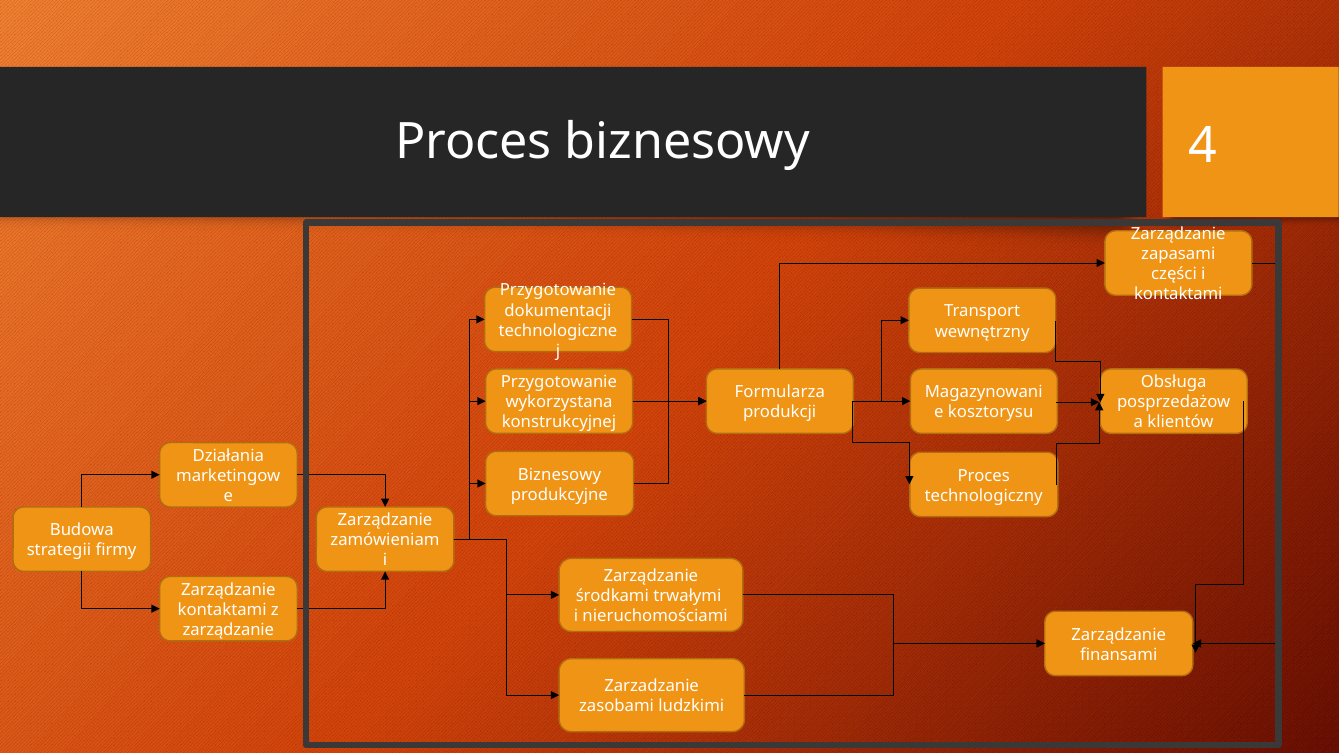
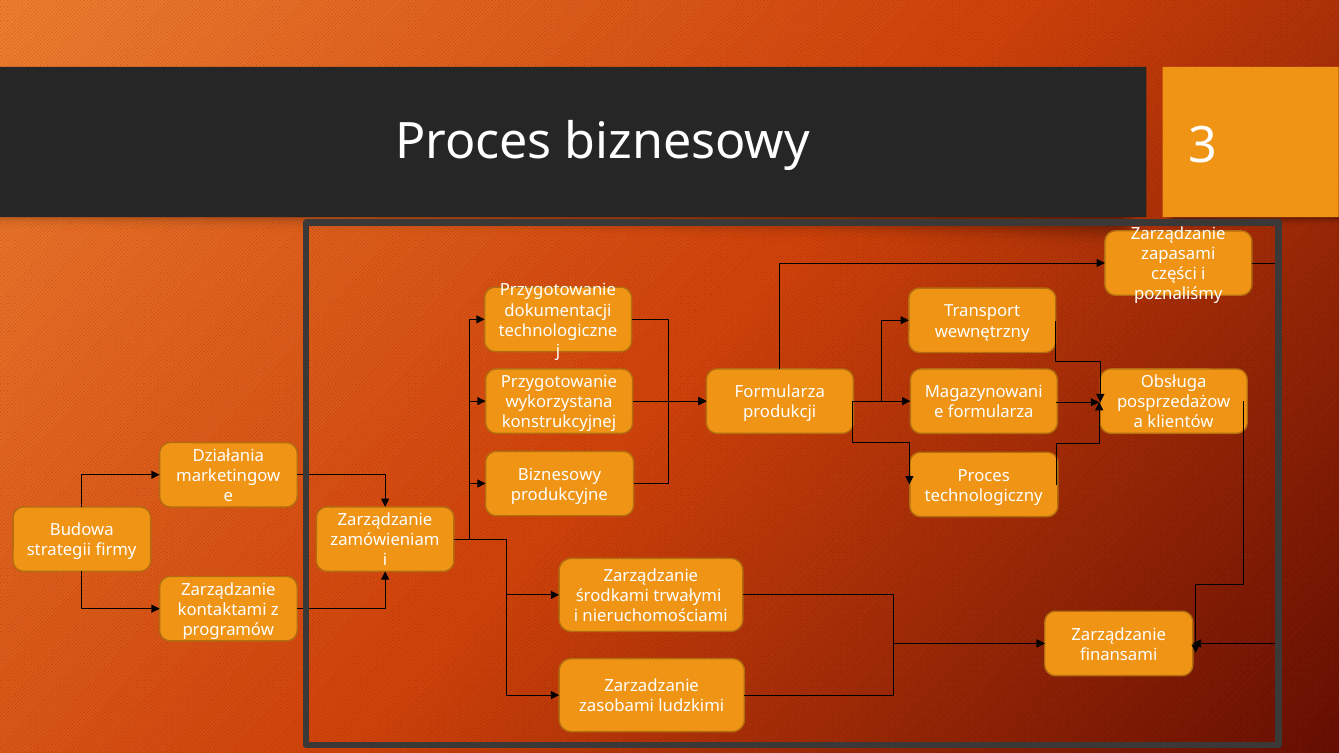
4: 4 -> 3 (1203, 146)
kontaktami: kontaktami -> poznaliśmy (1178, 294)
kosztorysu: kosztorysu -> formularza (991, 412)
zarządzanie: zarządzanie -> programów (228, 630)
